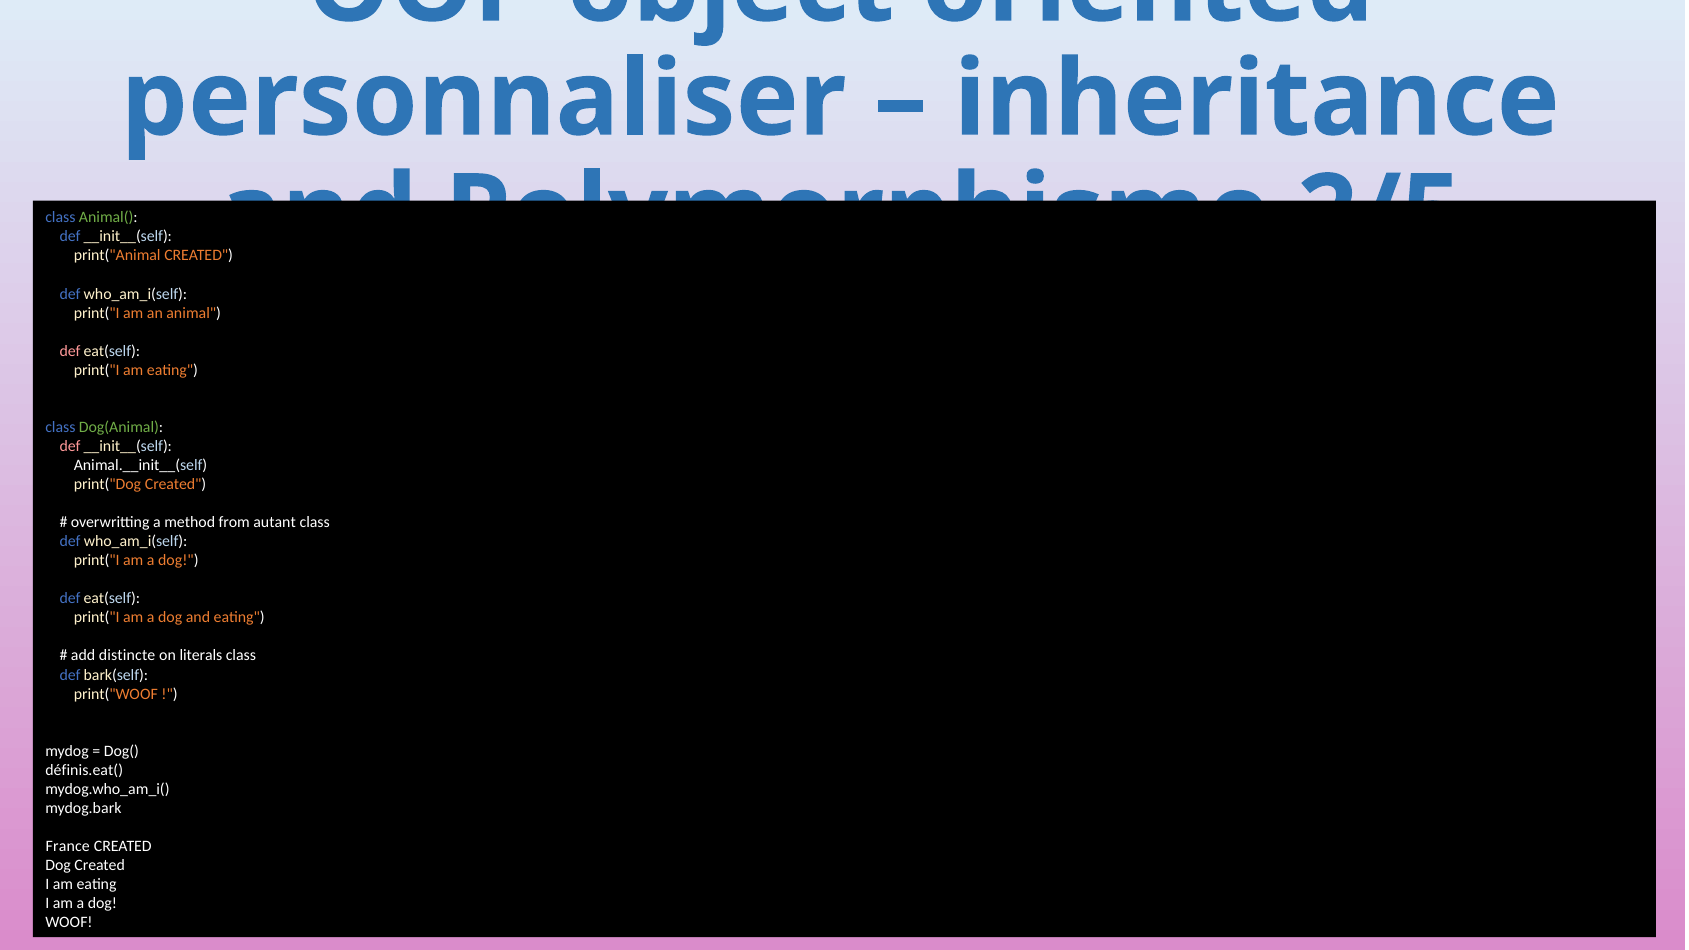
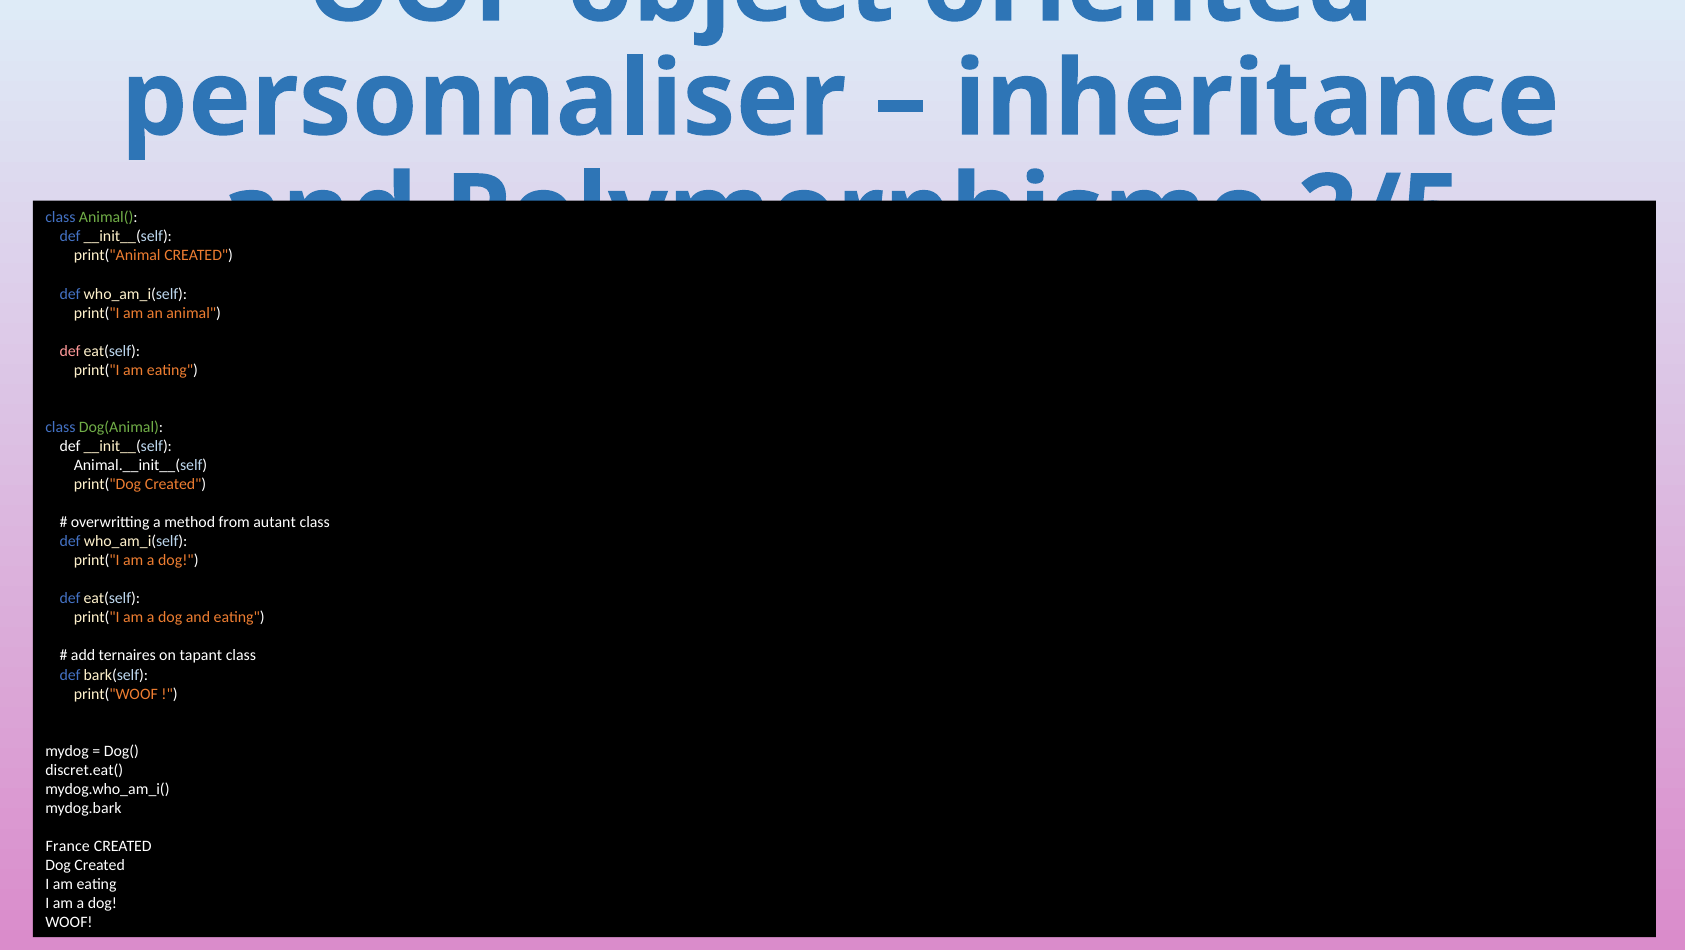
def colour: pink -> white (70, 446)
distincte: distincte -> ternaires (127, 656)
literals: literals -> tapant (201, 656)
définis.eat(: définis.eat( -> discret.eat( (84, 770)
